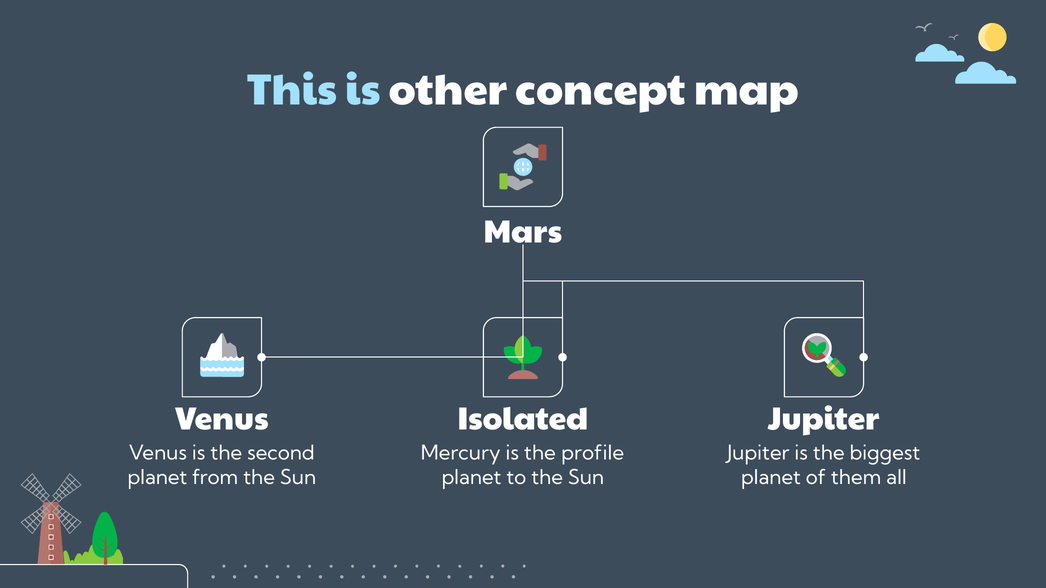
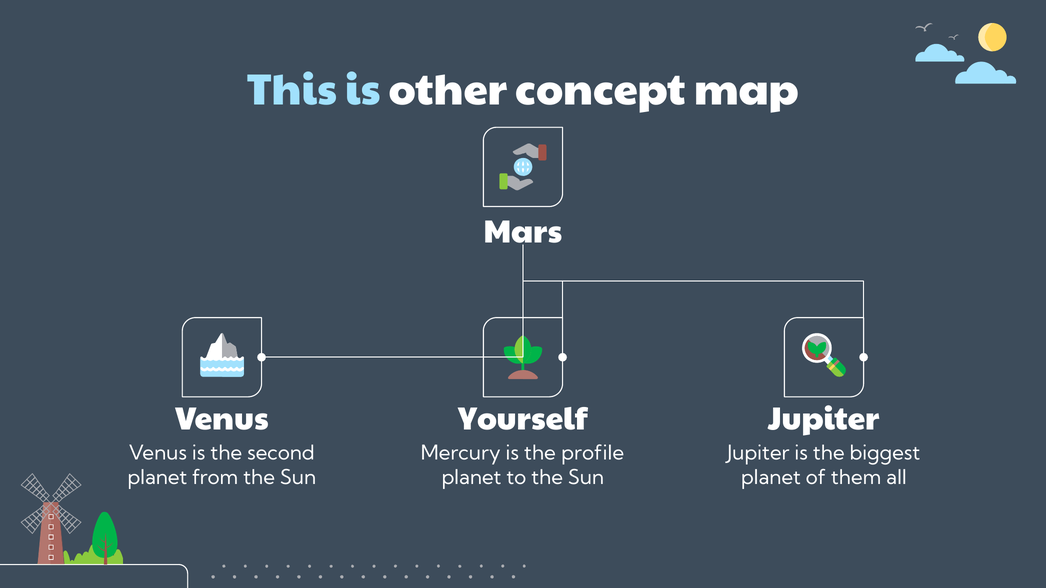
Isolated: Isolated -> Yourself (523, 420)
